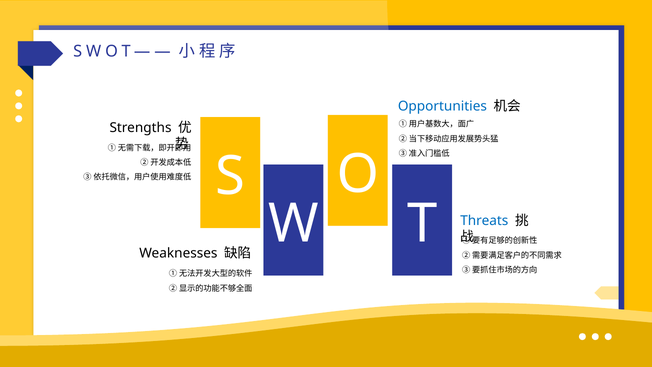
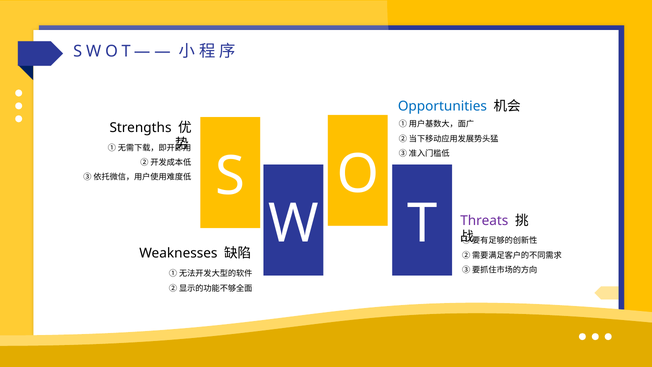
Threats colour: blue -> purple (484, 220)
